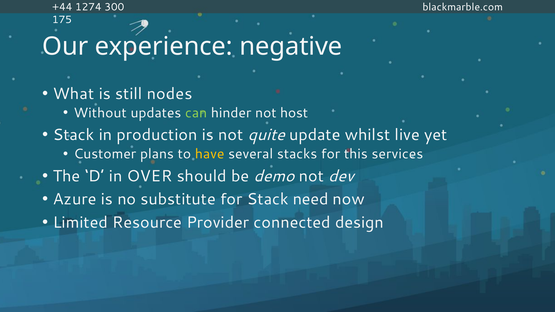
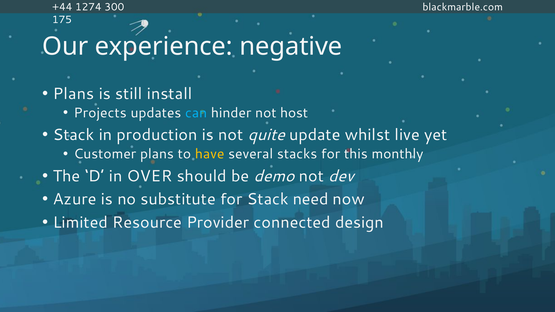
What: What -> Plans (73, 94)
nodes: nodes -> install (170, 94)
Without: Without -> Projects (100, 113)
can colour: light green -> light blue (196, 113)
services: services -> monthly (397, 154)
